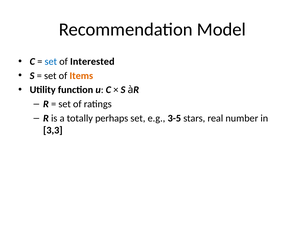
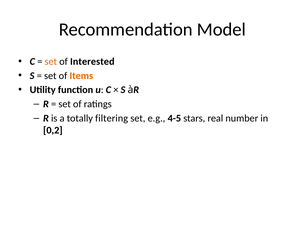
set colour: blue -> orange (51, 62)
perhaps: perhaps -> filtering (112, 119)
3-5: 3-5 -> 4-5 (174, 119)
3,3: 3,3 -> 0,2 (53, 131)
